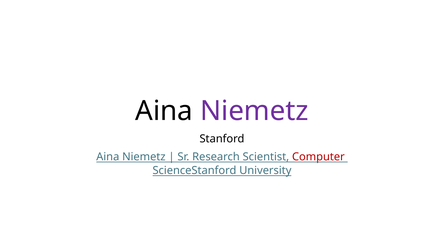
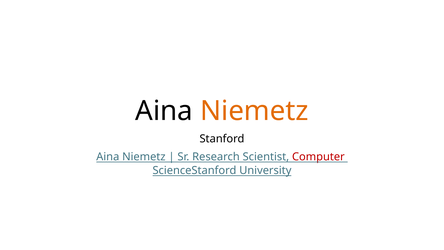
Niemetz colour: purple -> orange (254, 111)
